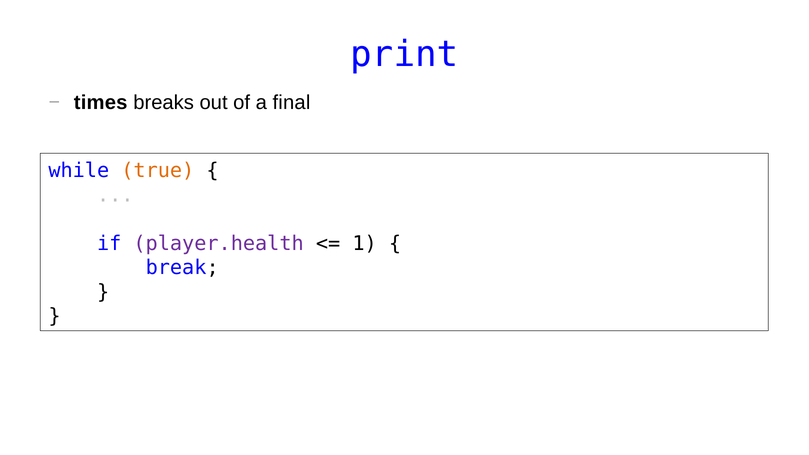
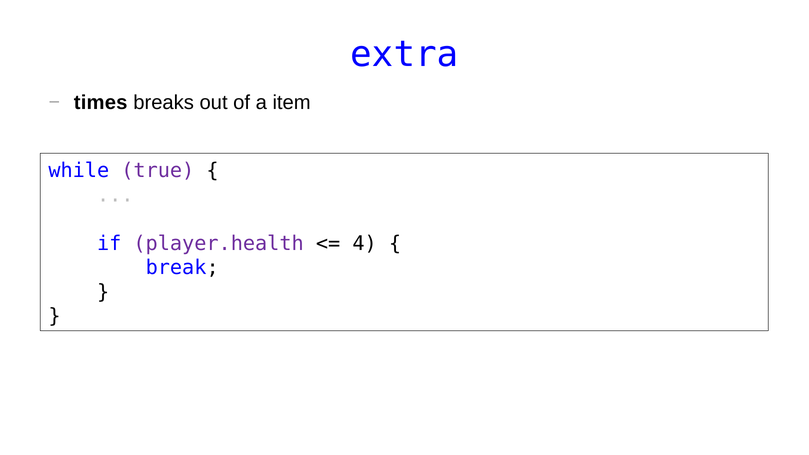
print: print -> extra (404, 55)
final: final -> item (292, 103)
true colour: orange -> purple (158, 171)
1: 1 -> 4 (365, 243)
